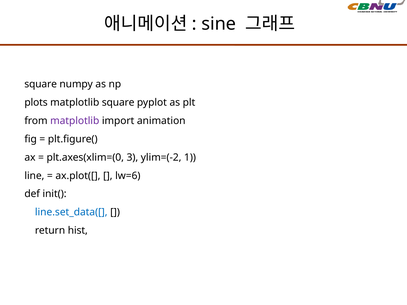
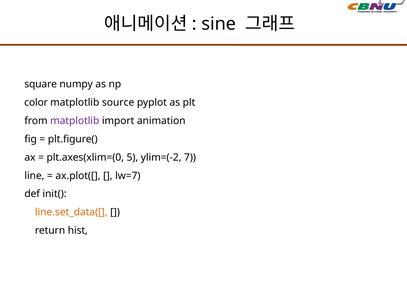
plots: plots -> color (36, 103)
matplotlib square: square -> source (118, 103)
3: 3 -> 5 (132, 158)
1: 1 -> 7 (190, 158)
lw=6: lw=6 -> lw=7 (128, 176)
line.set_data([ colour: blue -> orange (71, 212)
